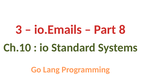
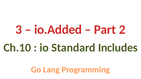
io.Emails: io.Emails -> io.Added (58, 30)
8: 8 -> 2 (122, 30)
Systems: Systems -> Includes (118, 48)
